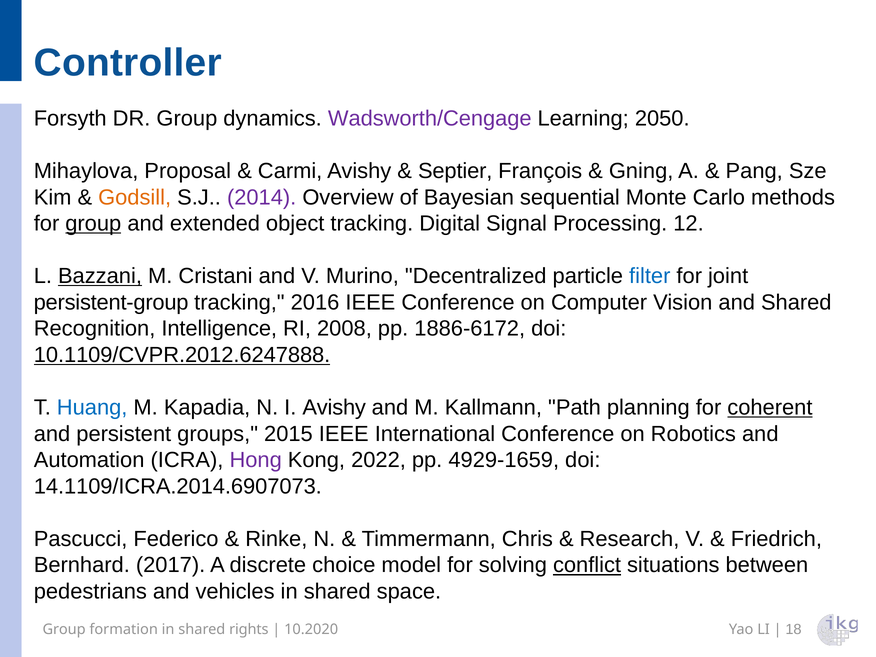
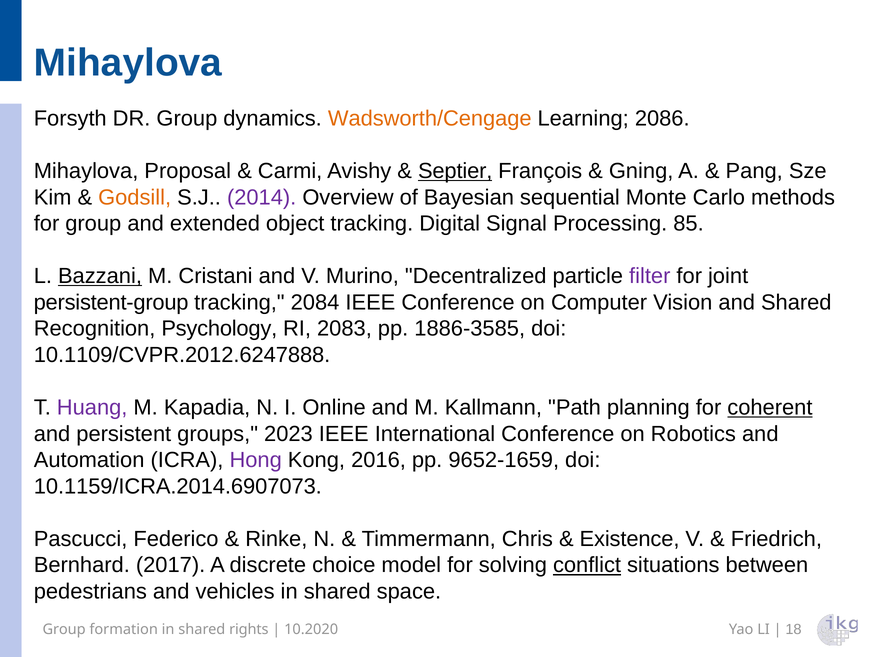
Controller: Controller -> Mihaylova (128, 63)
Wadsworth/Cengage colour: purple -> orange (430, 118)
2050: 2050 -> 2086 (662, 118)
Septier underline: none -> present (455, 171)
group underline: present -> none (93, 224)
12: 12 -> 85 (689, 224)
filter colour: blue -> purple (650, 276)
2016: 2016 -> 2084 (315, 302)
Intelligence: Intelligence -> Psychology (219, 329)
2008: 2008 -> 2083 (344, 329)
1886-6172: 1886-6172 -> 1886-3585 (470, 329)
10.1109/CVPR.2012.6247888 underline: present -> none (182, 355)
Huang colour: blue -> purple (92, 408)
I Avishy: Avishy -> Online (334, 408)
2015: 2015 -> 2023 (288, 434)
2022: 2022 -> 2016 (379, 460)
4929-1659: 4929-1659 -> 9652-1659 (504, 460)
14.1109/ICRA.2014.6907073: 14.1109/ICRA.2014.6907073 -> 10.1159/ICRA.2014.6907073 (178, 486)
Research: Research -> Existence (630, 539)
